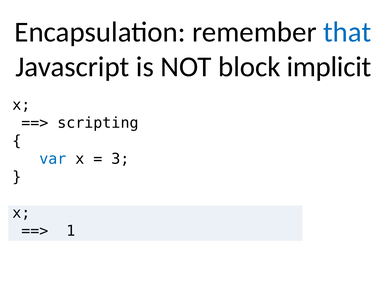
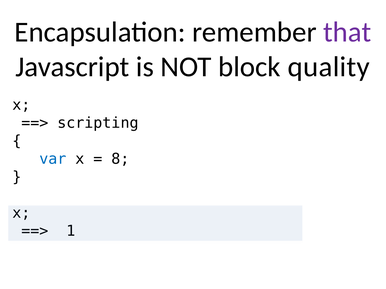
that colour: blue -> purple (347, 32)
implicit: implicit -> quality (329, 67)
3: 3 -> 8 (120, 159)
